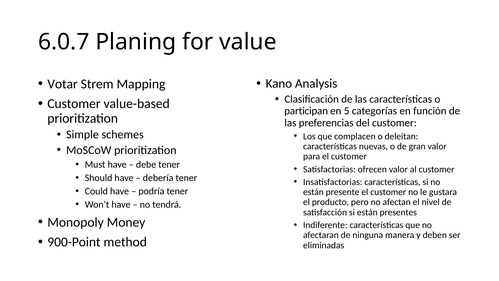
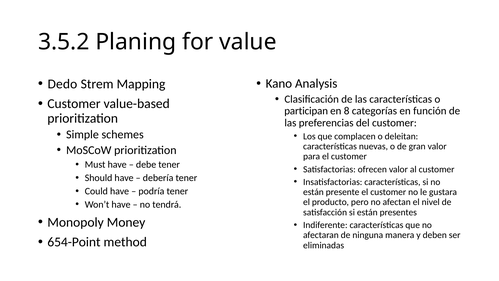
6.0.7: 6.0.7 -> 3.5.2 (64, 42)
Votar: Votar -> Dedo (62, 84)
5: 5 -> 8 (347, 111)
900-Point: 900-Point -> 654-Point (74, 242)
